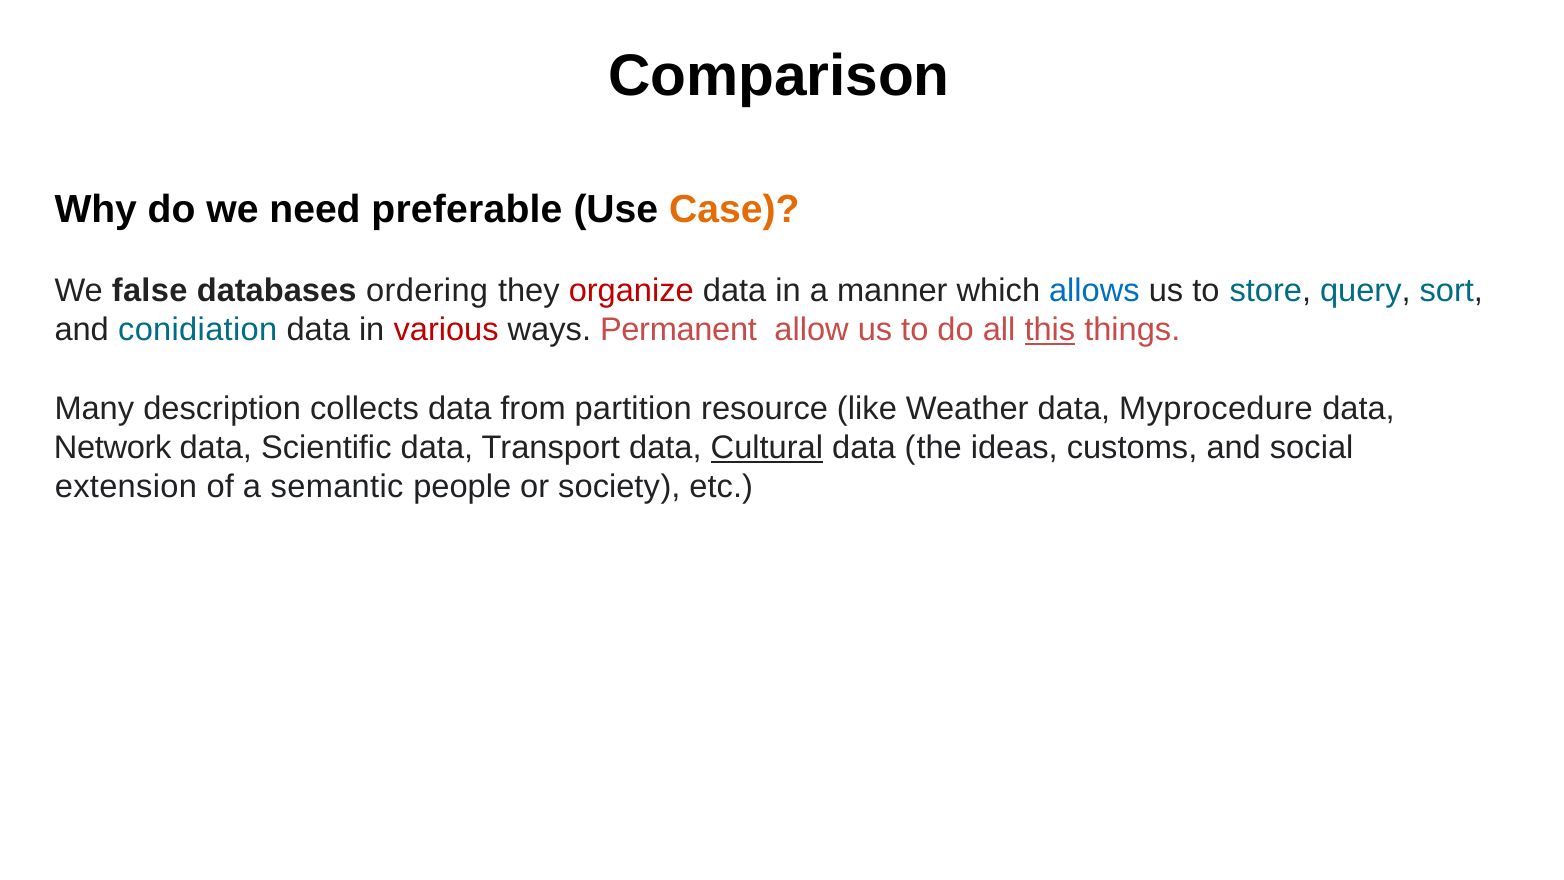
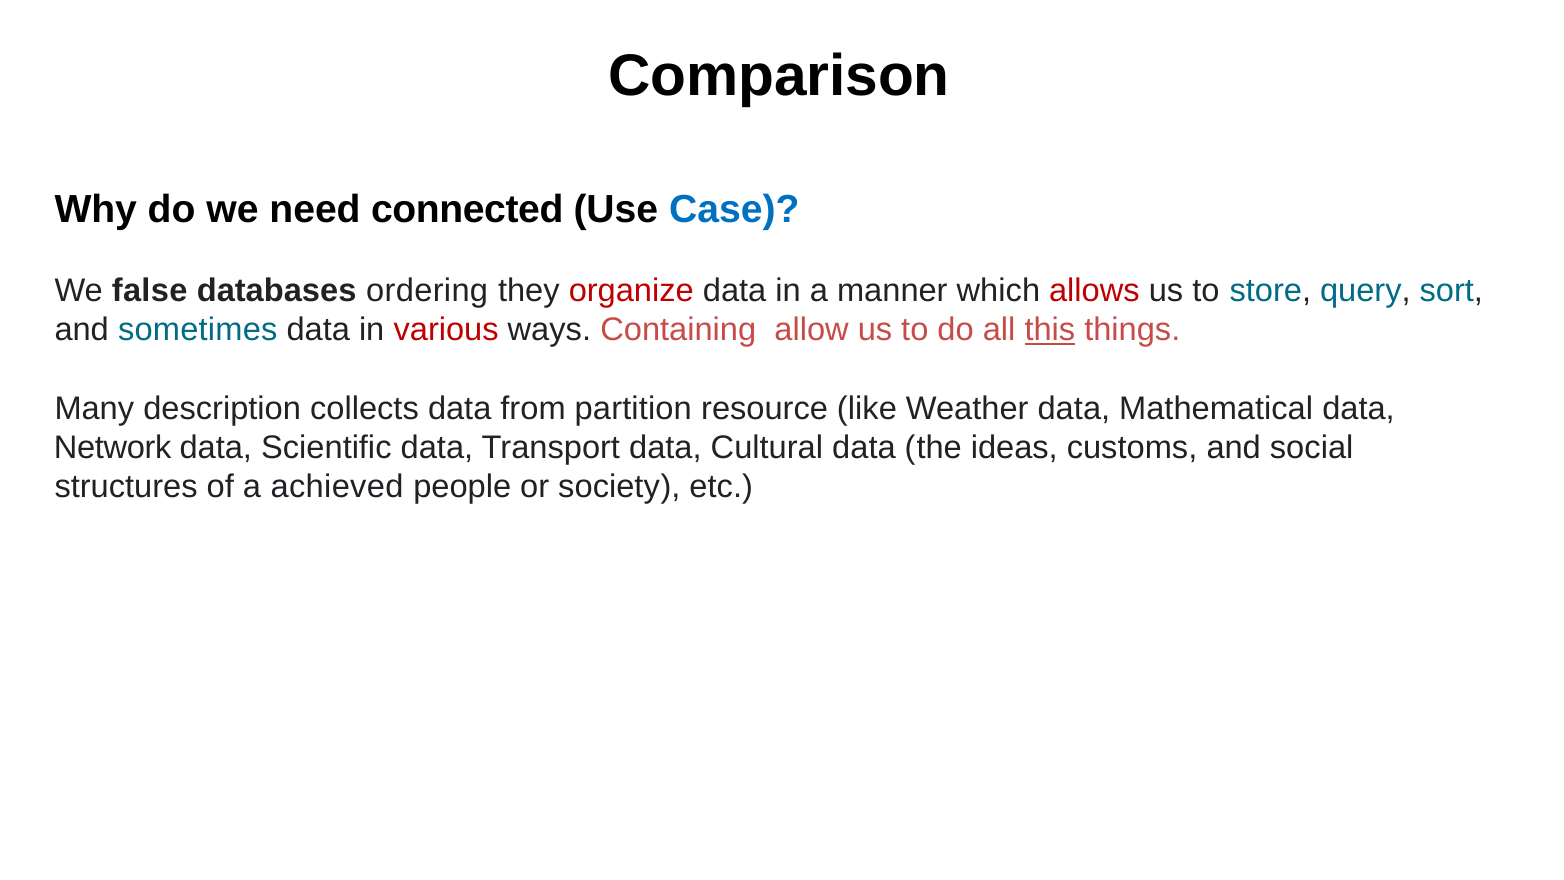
preferable: preferable -> connected (467, 209)
Case colour: orange -> blue (734, 209)
allows colour: blue -> red (1094, 291)
conidiation: conidiation -> sometimes (198, 330)
Permanent: Permanent -> Containing (678, 330)
Myprocedure: Myprocedure -> Mathematical (1216, 408)
Cultural underline: present -> none (767, 447)
extension: extension -> structures (126, 487)
semantic: semantic -> achieved (337, 487)
